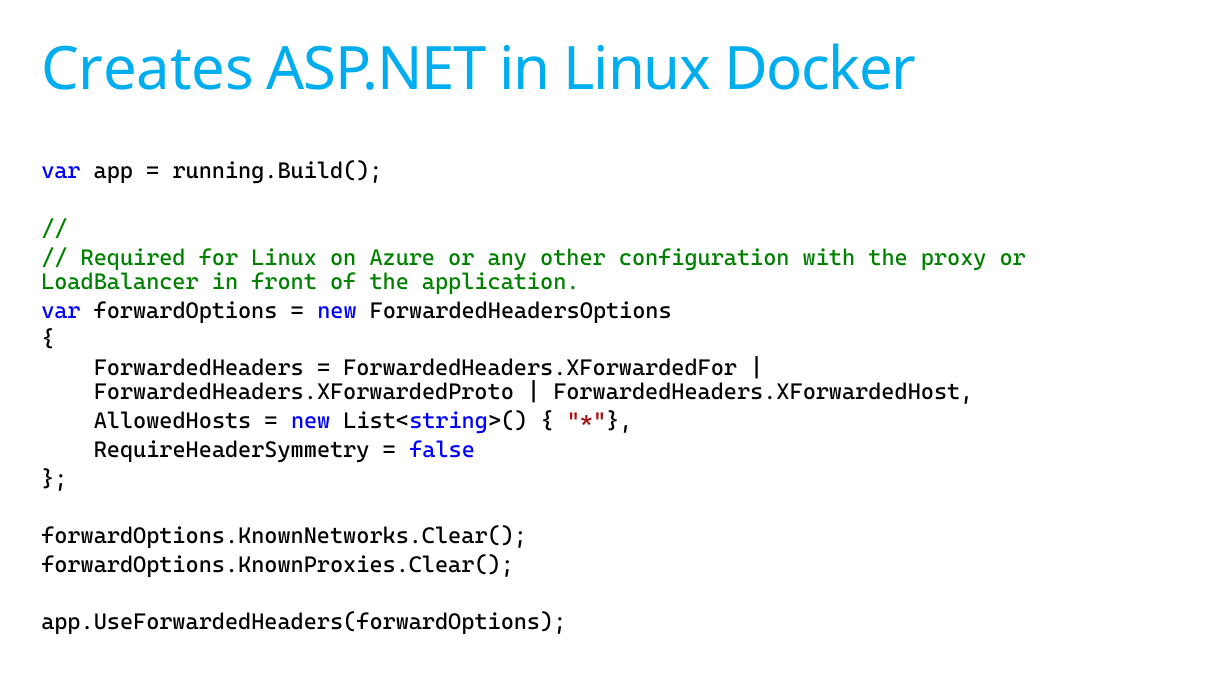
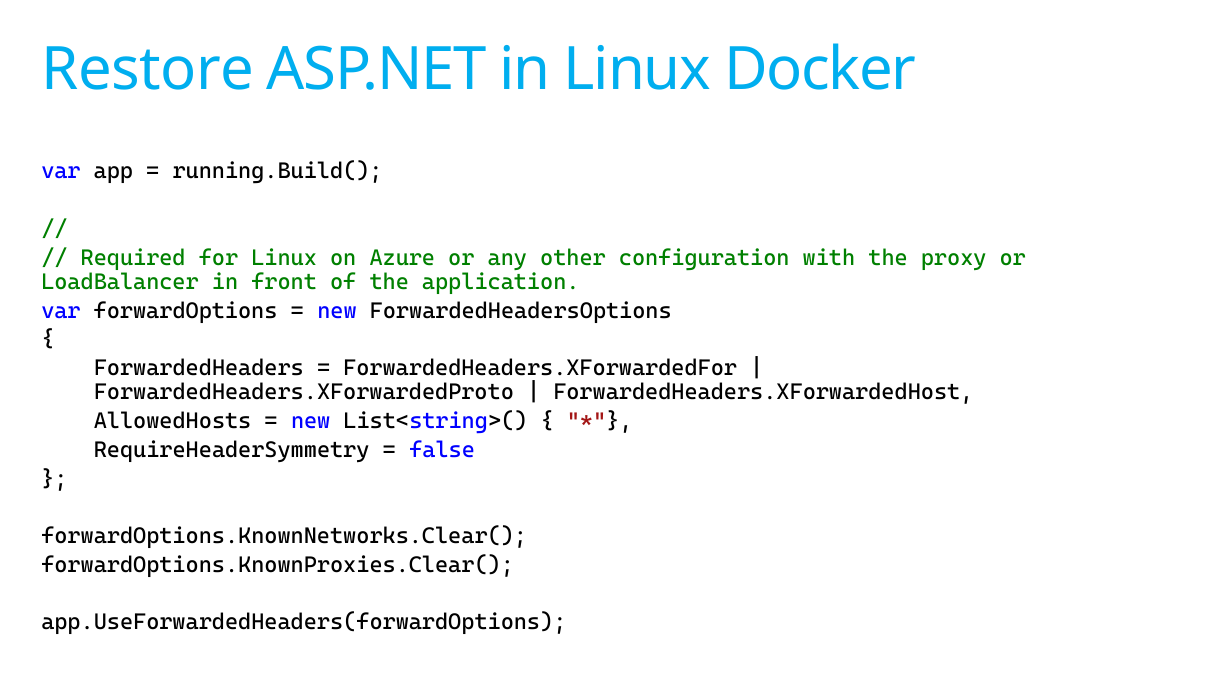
Creates: Creates -> Restore (148, 70)
